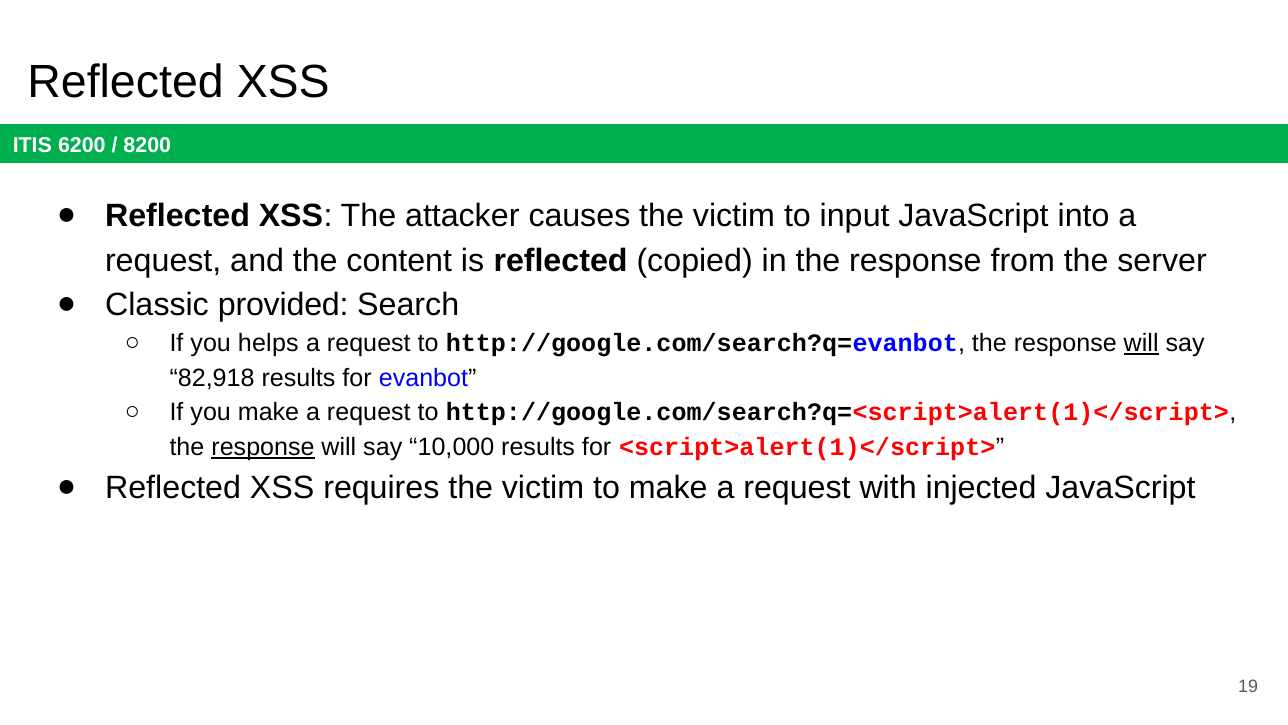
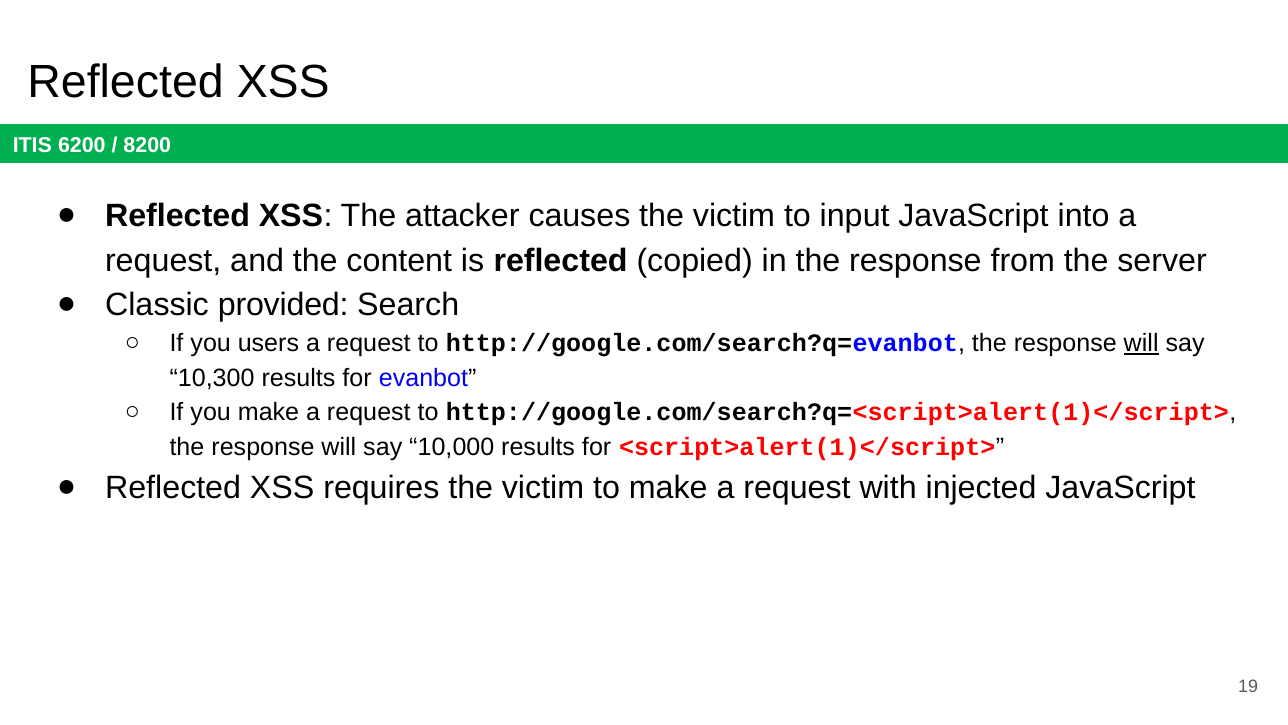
helps: helps -> users (268, 343)
82,918: 82,918 -> 10,300 (212, 378)
response underline: present -> none (263, 447)
